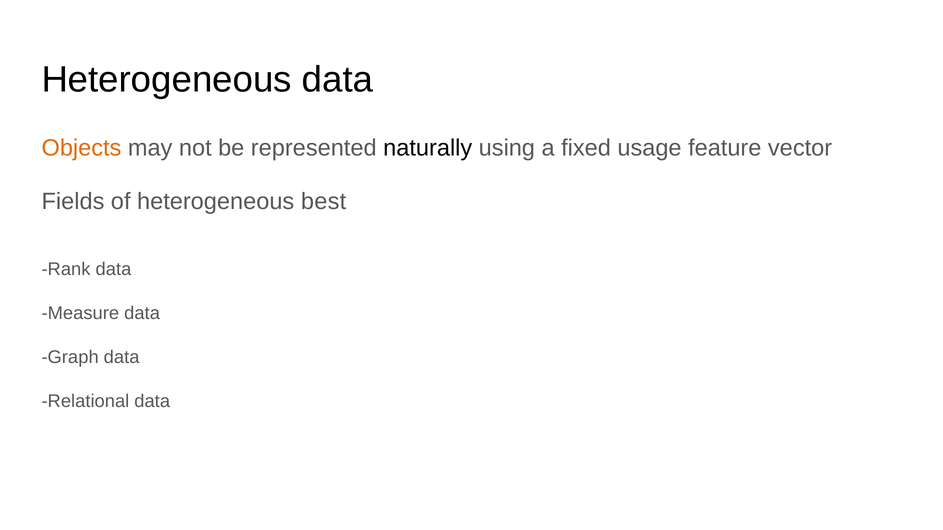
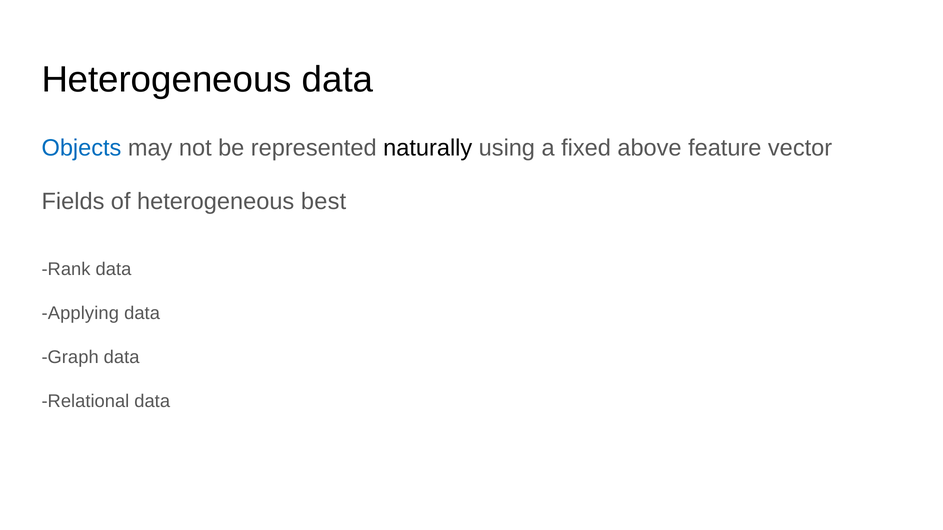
Objects colour: orange -> blue (81, 148)
usage: usage -> above (650, 148)
Measure: Measure -> Applying (80, 314)
